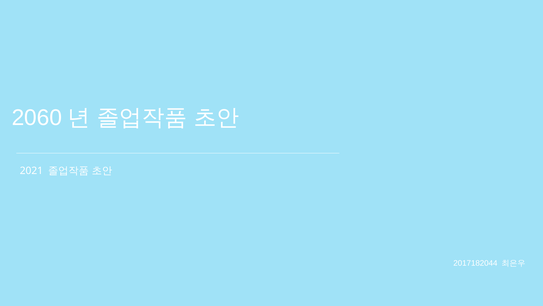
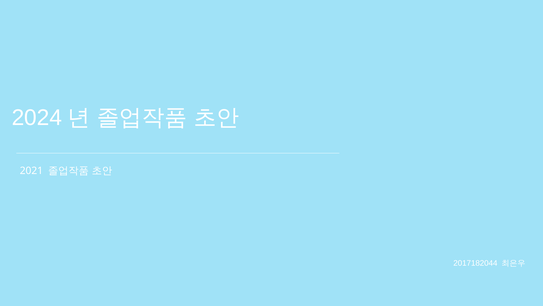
2060: 2060 -> 2024 (37, 117)
